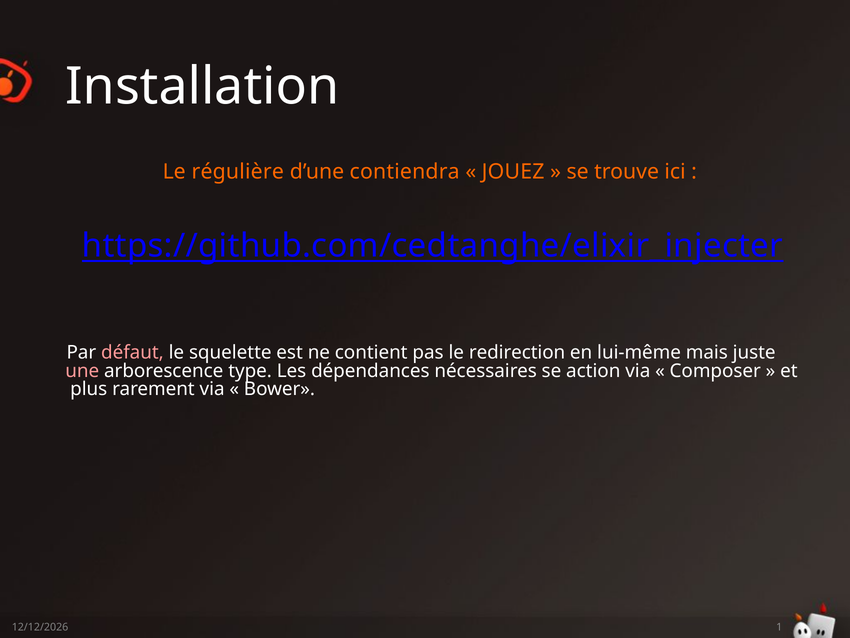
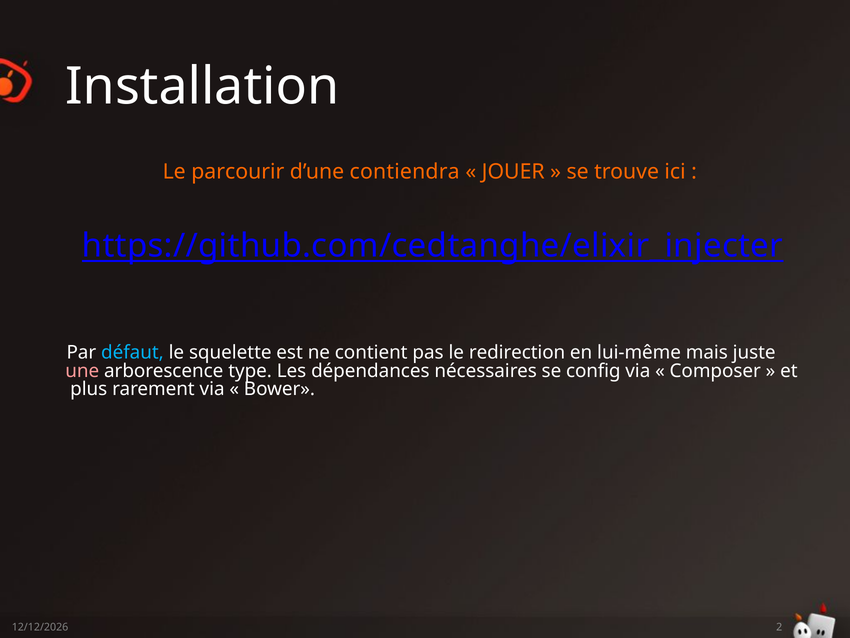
régulière: régulière -> parcourir (238, 172)
JOUEZ: JOUEZ -> JOUER (513, 172)
défaut colour: pink -> light blue (132, 352)
action: action -> config (593, 371)
1: 1 -> 2 (779, 627)
